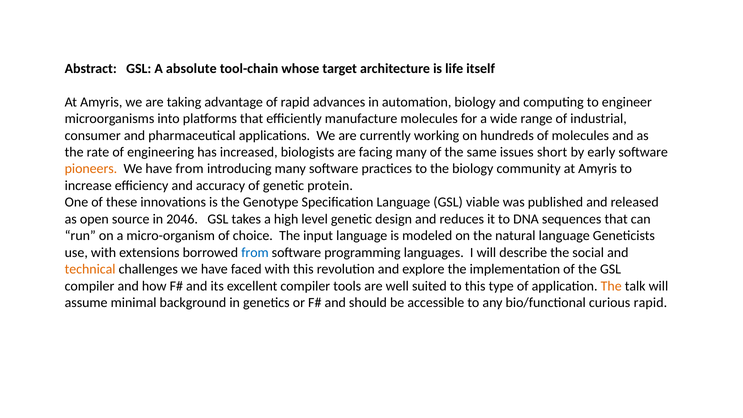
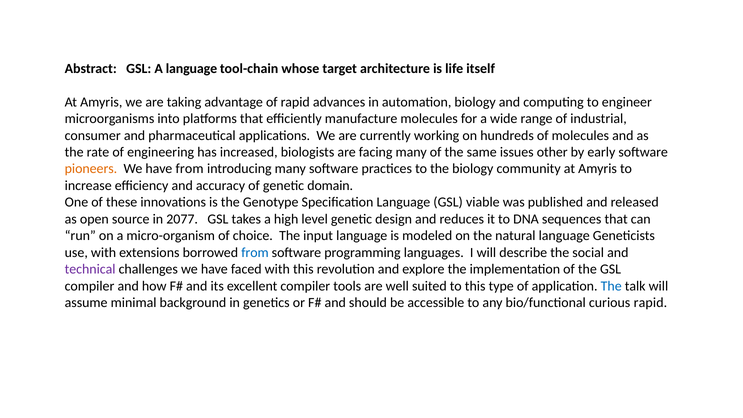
A absolute: absolute -> language (191, 69)
short: short -> other (552, 152)
protein: protein -> domain (330, 186)
2046: 2046 -> 2077 (182, 219)
technical colour: orange -> purple (90, 269)
The colour: orange -> blue (611, 286)
